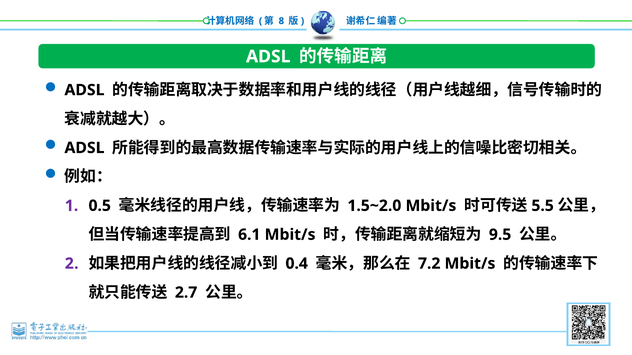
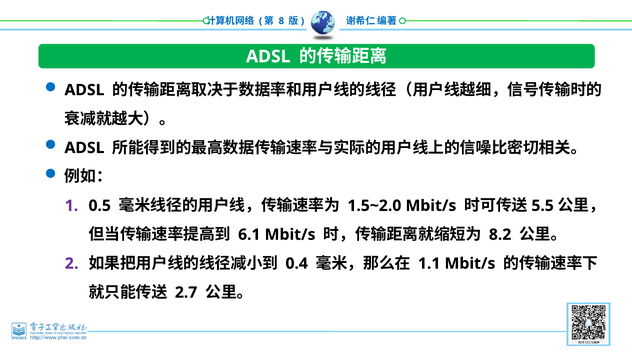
9.5: 9.5 -> 8.2 (500, 235)
7.2: 7.2 -> 1.1 (429, 264)
